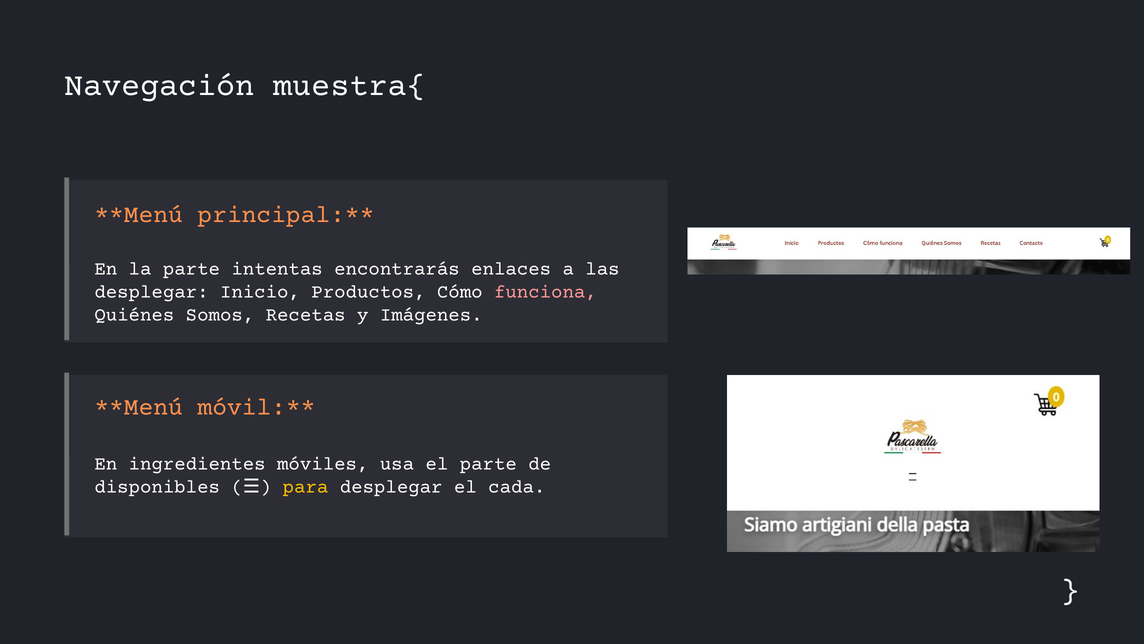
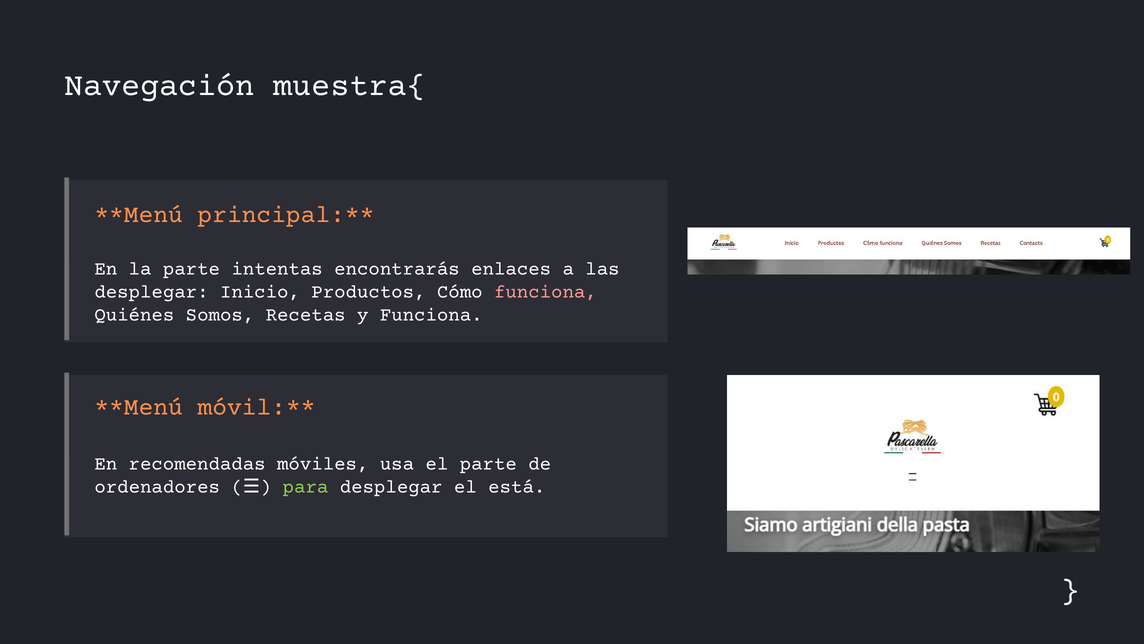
y Imágenes: Imágenes -> Funciona (431, 314)
ingredientes: ingredientes -> recomendadas (197, 463)
disponibles: disponibles -> ordenadores (157, 486)
para colour: yellow -> light green (306, 486)
cada: cada -> está (517, 486)
